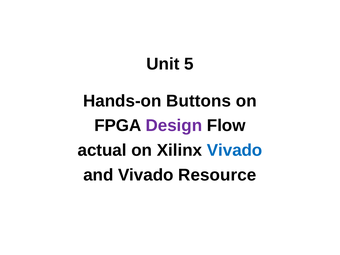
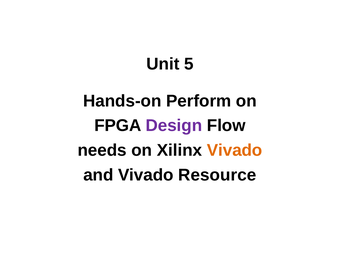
Buttons: Buttons -> Perform (199, 101)
actual: actual -> needs (102, 150)
Vivado colour: blue -> orange (235, 150)
